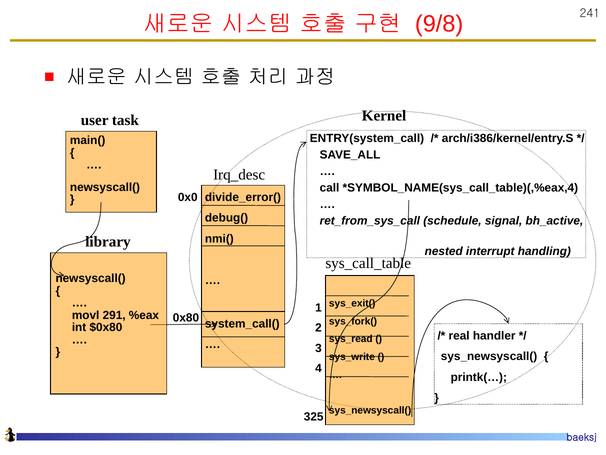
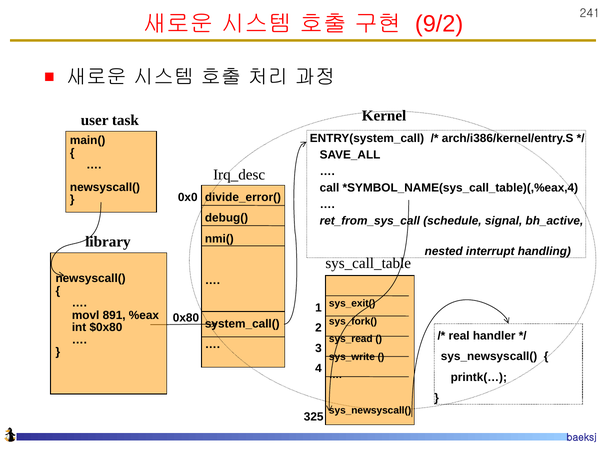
9/8: 9/8 -> 9/2 (439, 24)
291: 291 -> 891 (114, 315)
